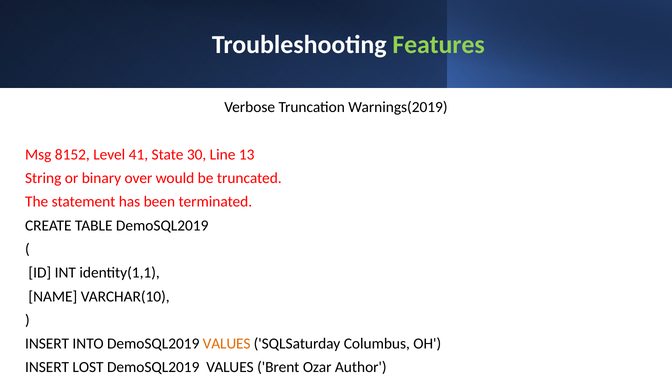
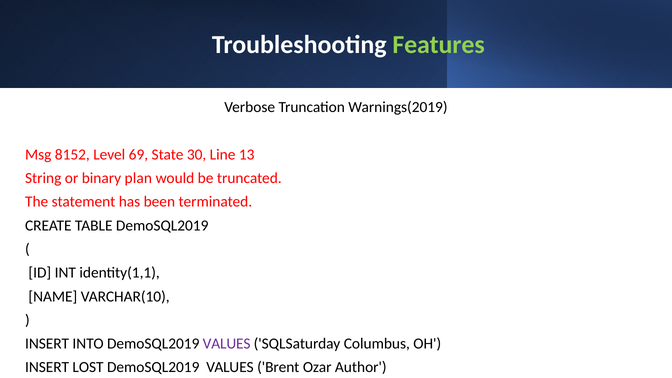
41: 41 -> 69 (138, 155)
over: over -> plan (138, 178)
VALUES colour: orange -> purple (227, 344)
